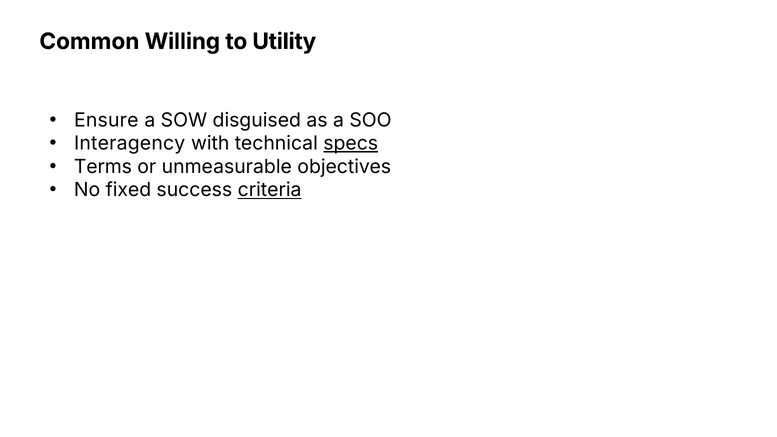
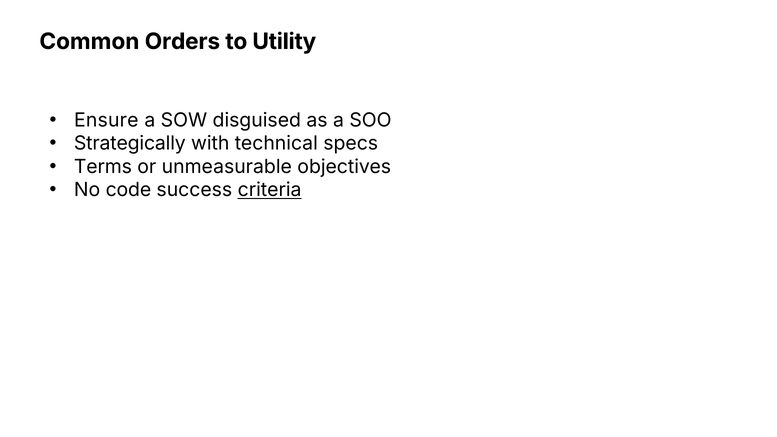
Willing: Willing -> Orders (182, 42)
Interagency: Interagency -> Strategically (130, 143)
specs underline: present -> none (351, 143)
fixed: fixed -> code (128, 190)
